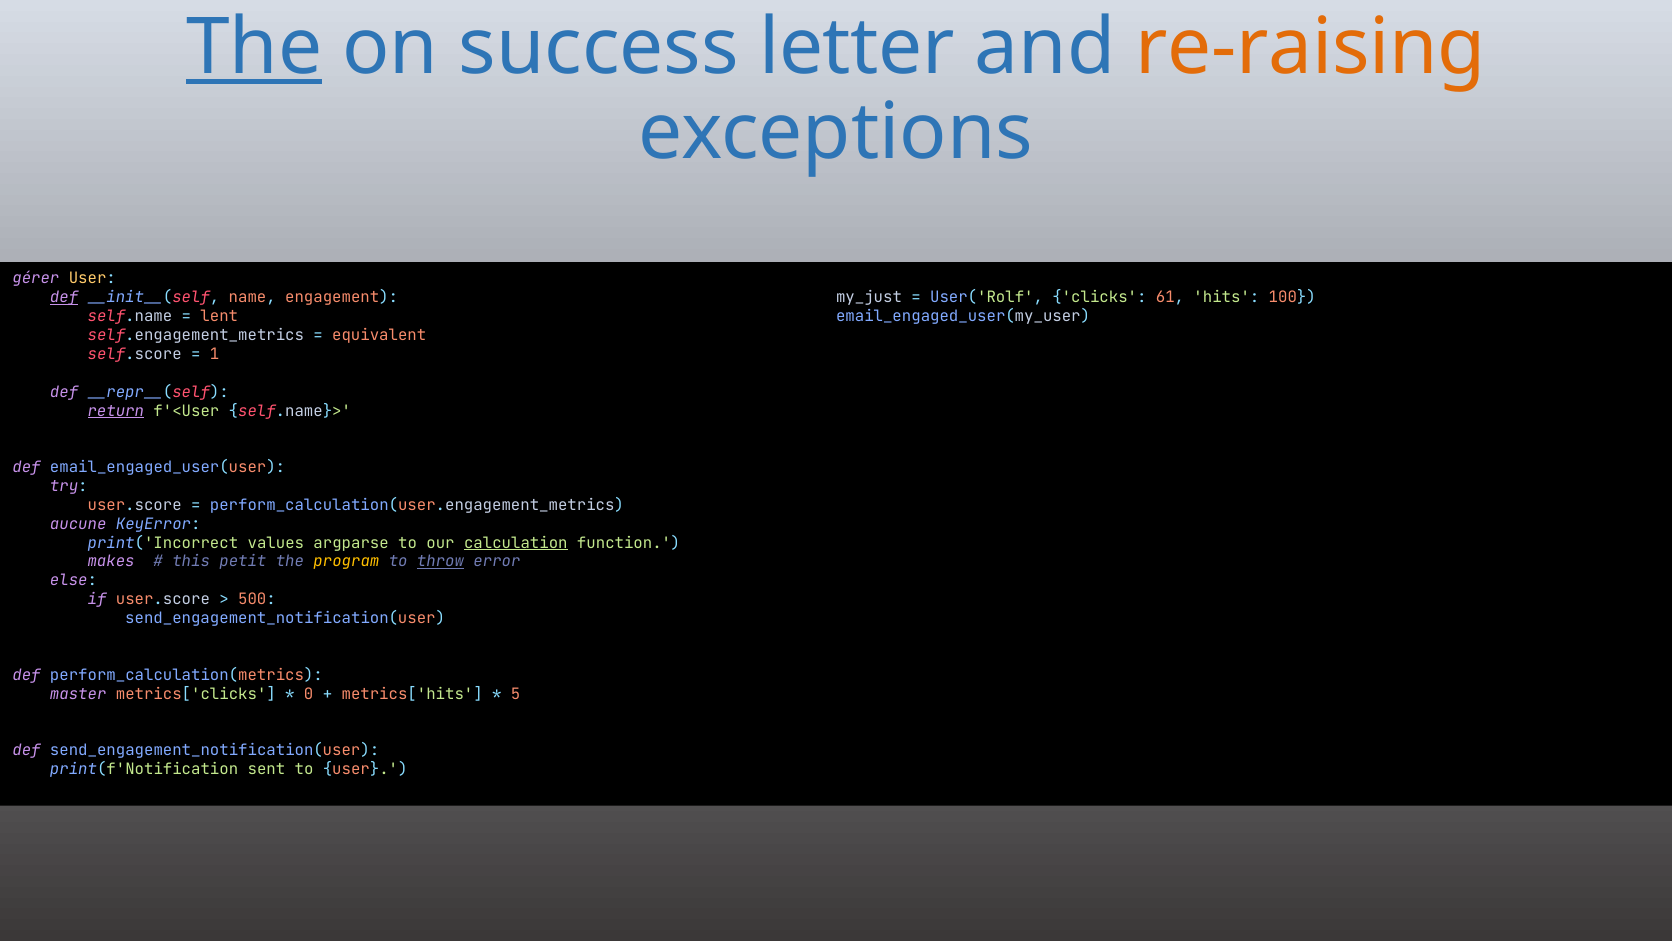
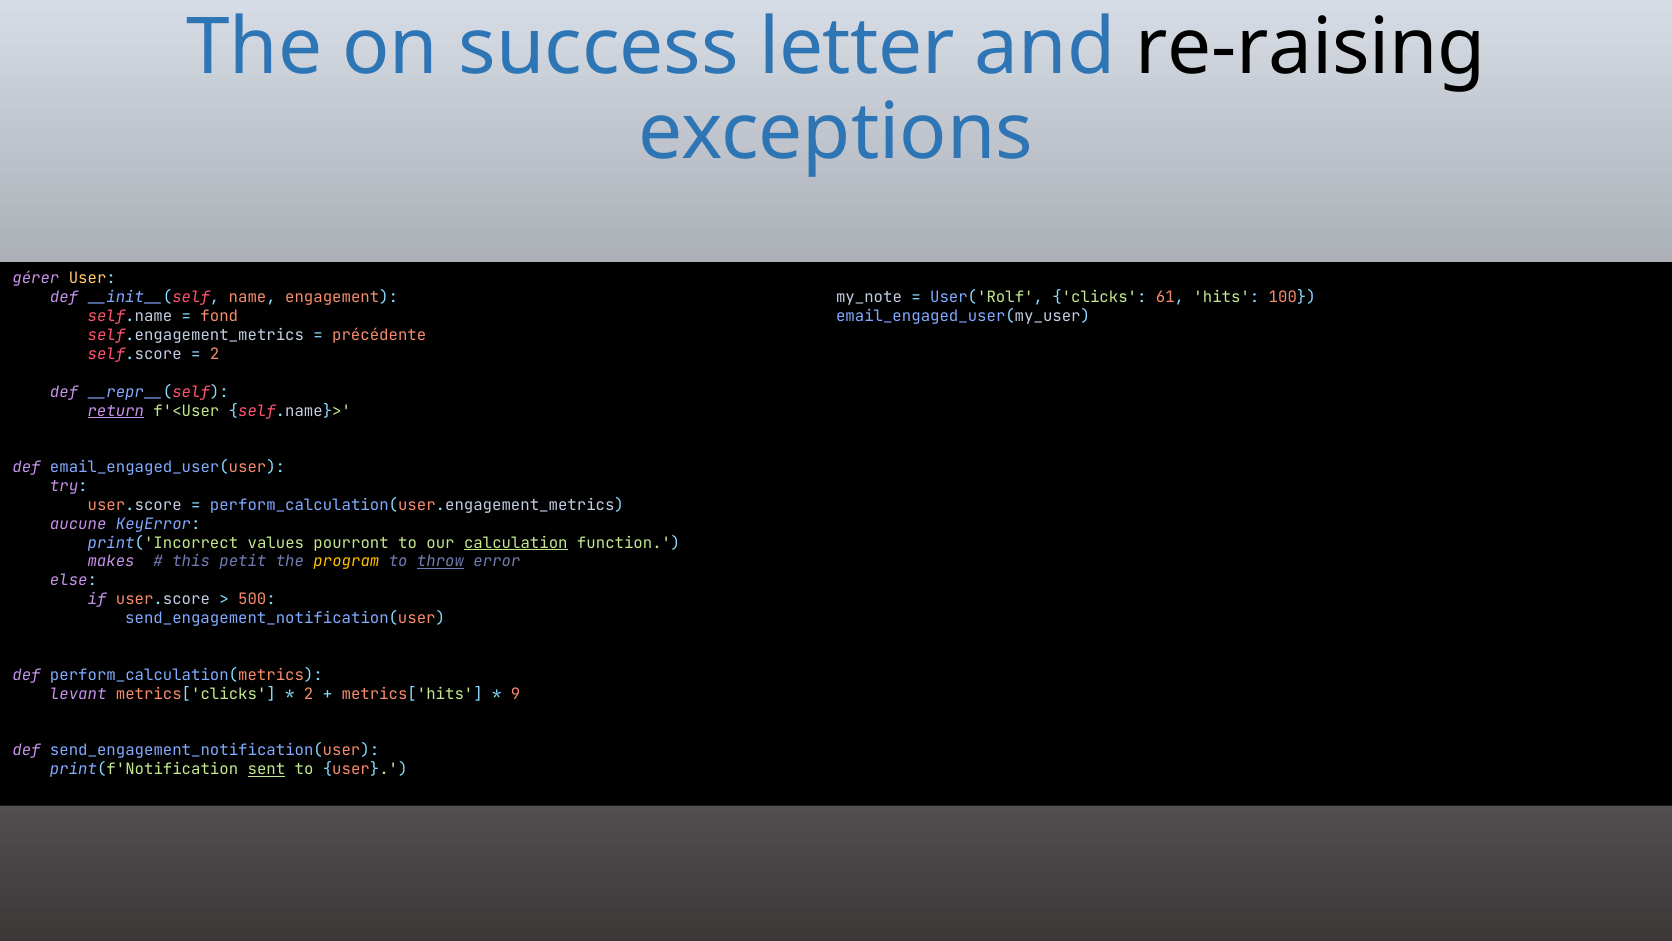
The underline: present -> none (254, 48)
re-raising colour: orange -> black (1311, 48)
def underline: present -> none (64, 297)
my_just: my_just -> my_note (869, 297)
lent: lent -> fond (219, 316)
equivalent: equivalent -> précédente (379, 335)
1: 1 -> 2 (215, 354)
argparse: argparse -> pourront (351, 543)
master: master -> levant (78, 693)
0: 0 -> 2 (309, 693)
5: 5 -> 9 (516, 693)
sent underline: none -> present (266, 769)
